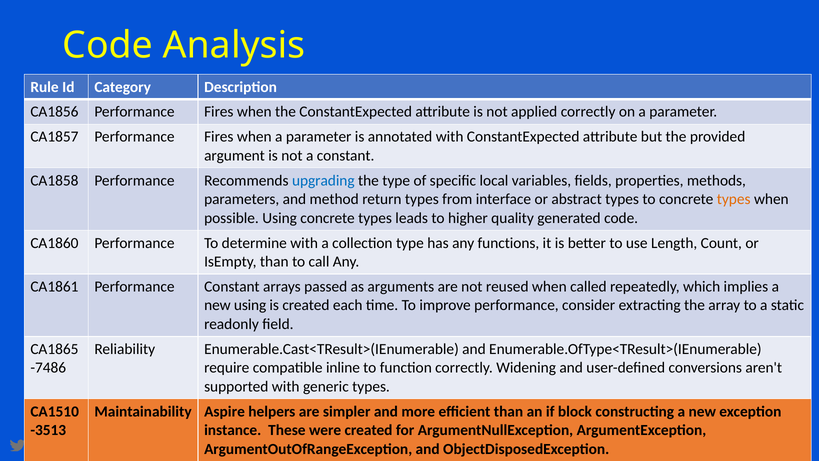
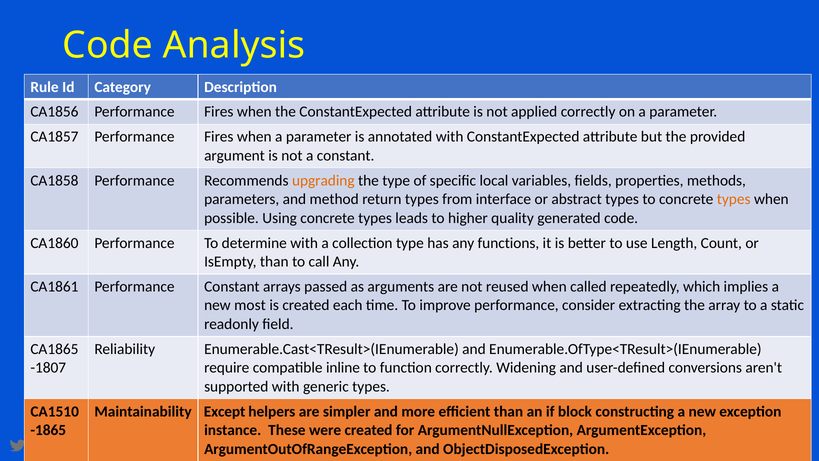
upgrading colour: blue -> orange (323, 180)
new using: using -> most (250, 305)
-7486: -7486 -> -1807 (48, 368)
Aspire: Aspire -> Except (225, 411)
-3513: -3513 -> -1865 (48, 430)
